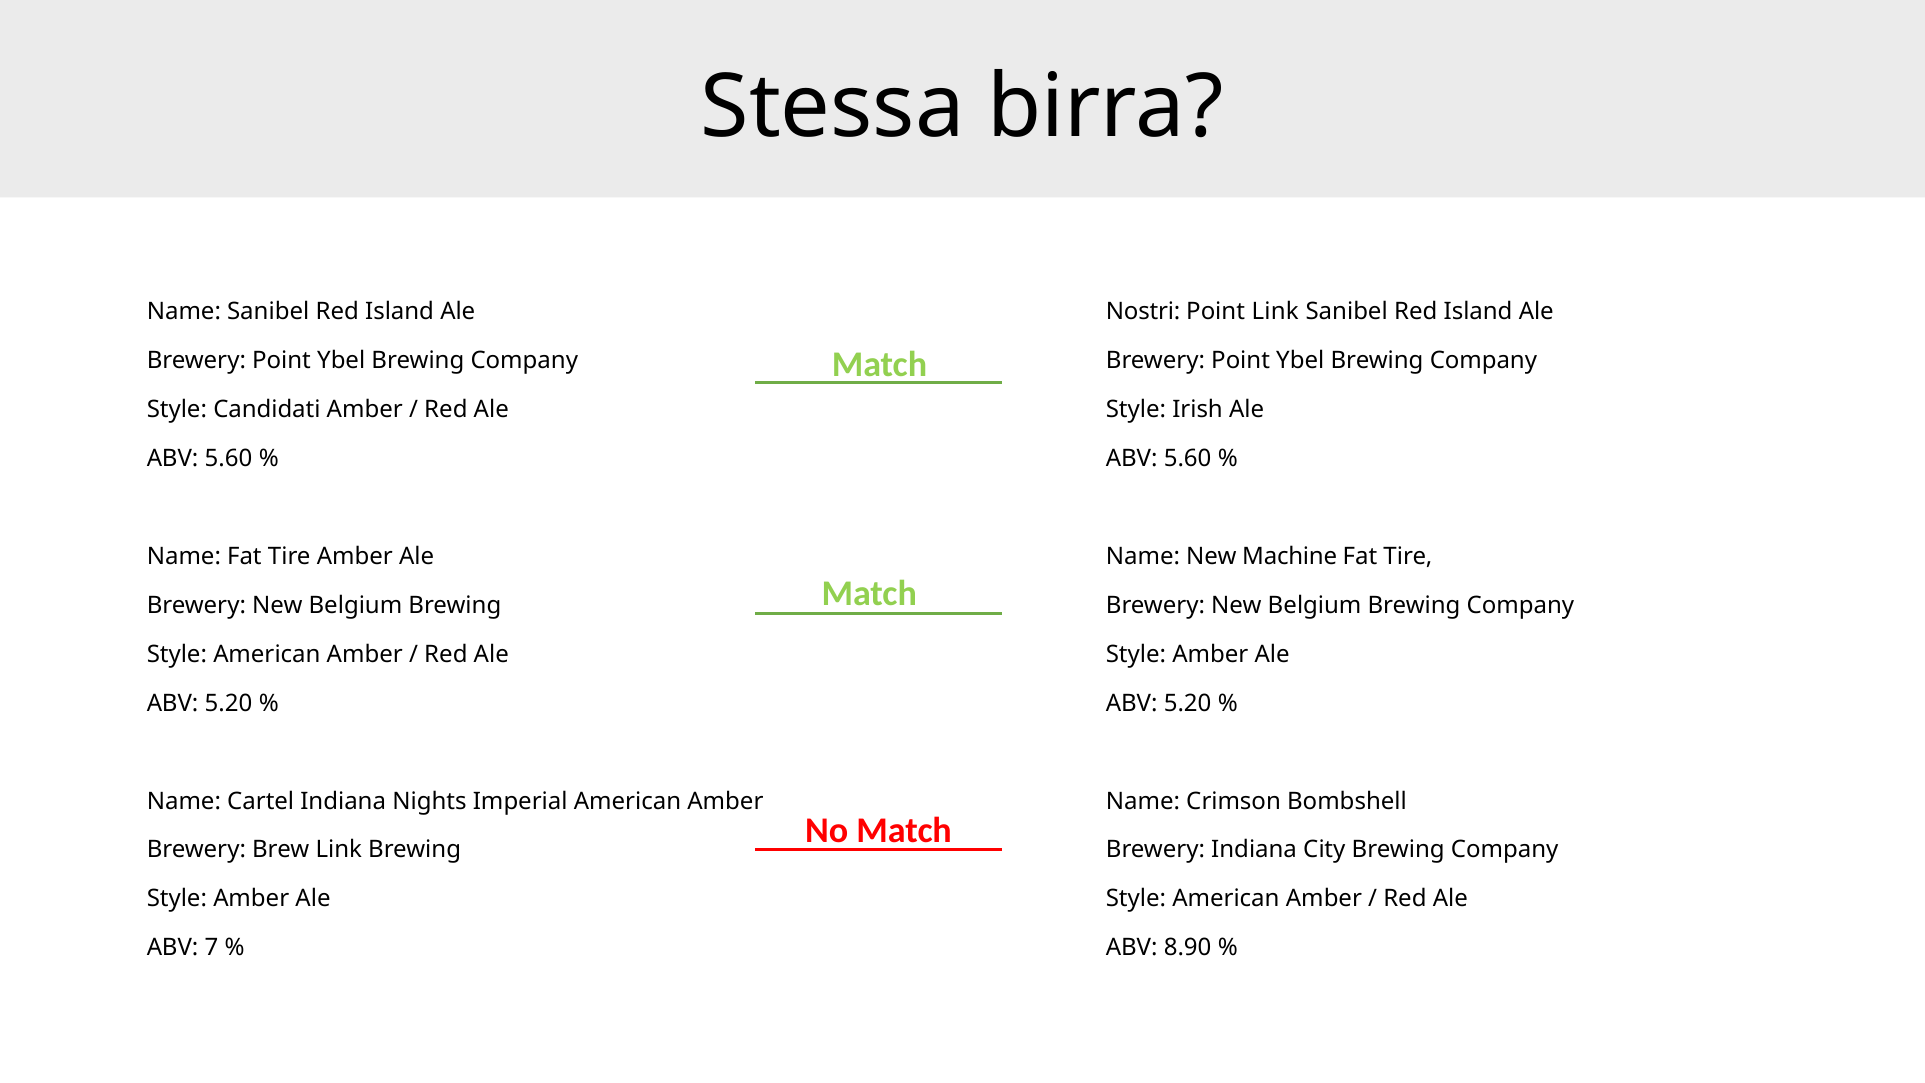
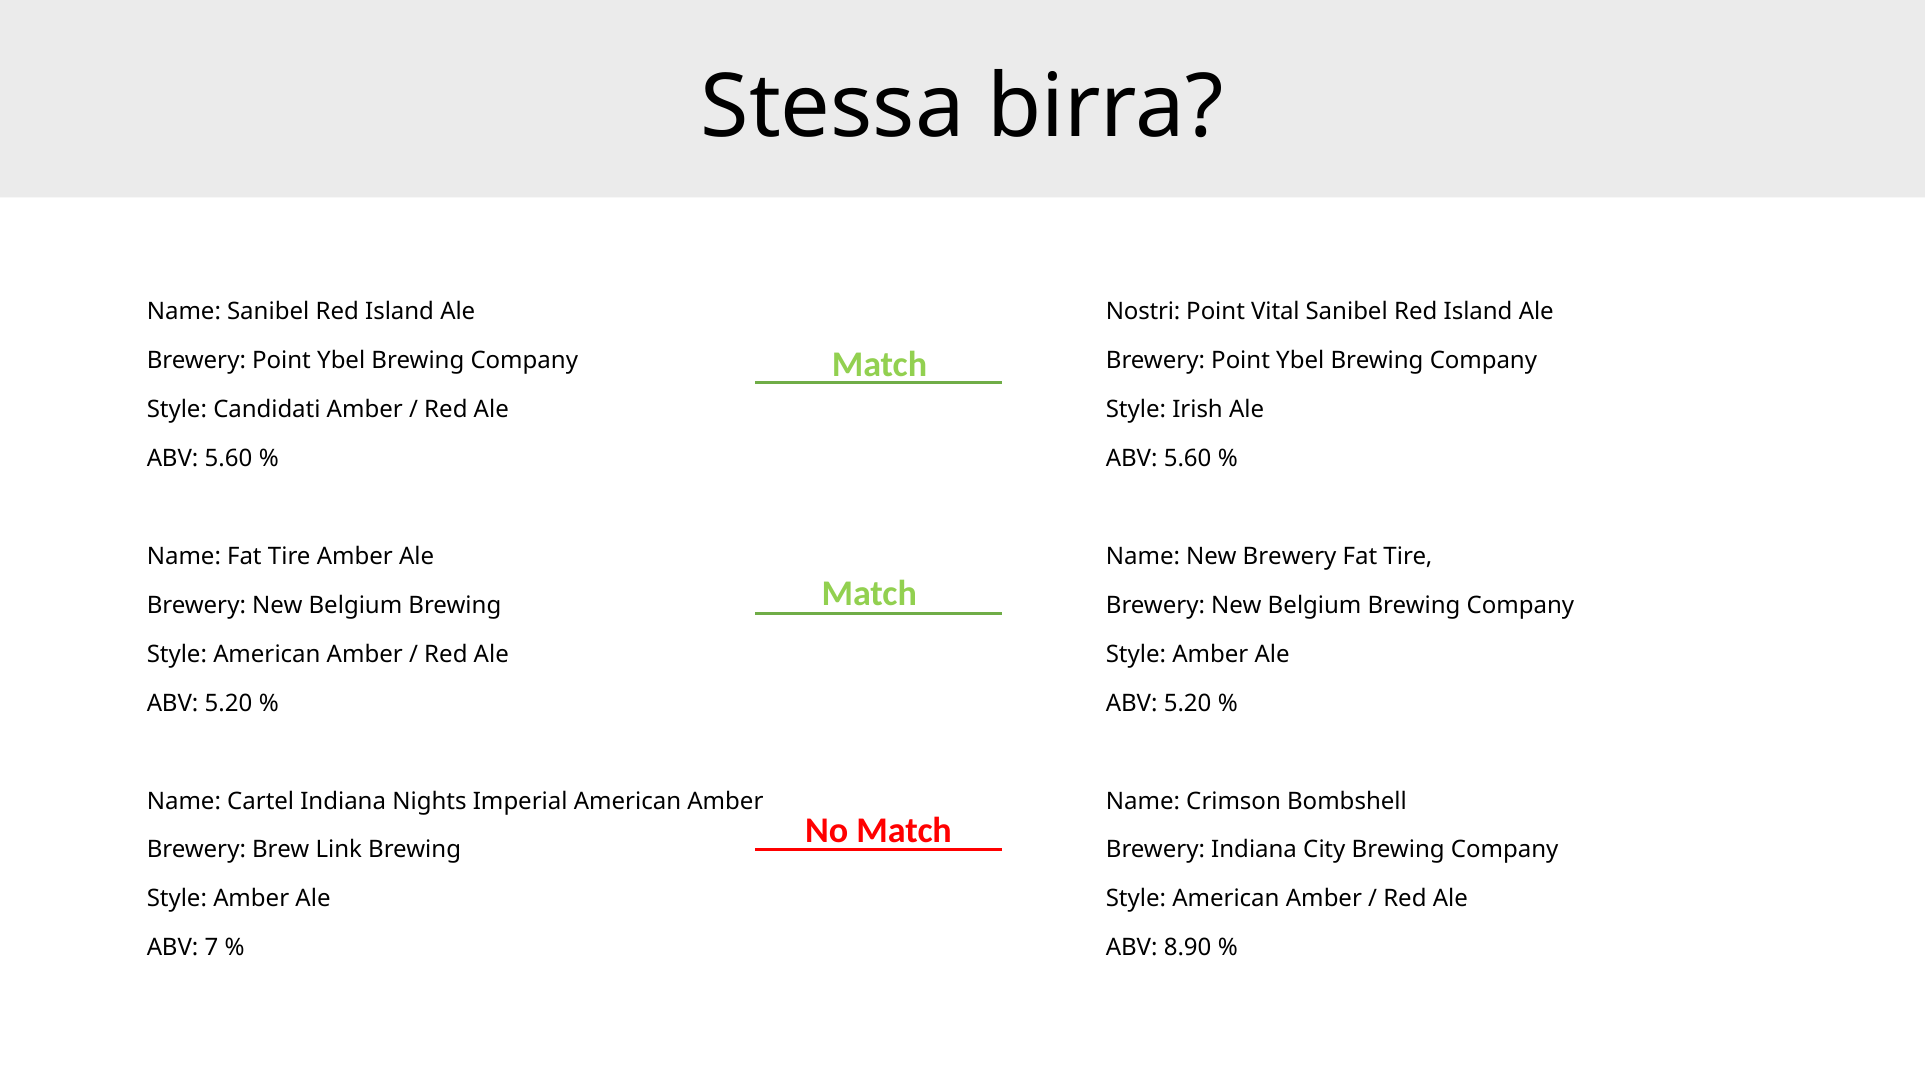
Point Link: Link -> Vital (1275, 312)
New Machine: Machine -> Brewery (1290, 556)
